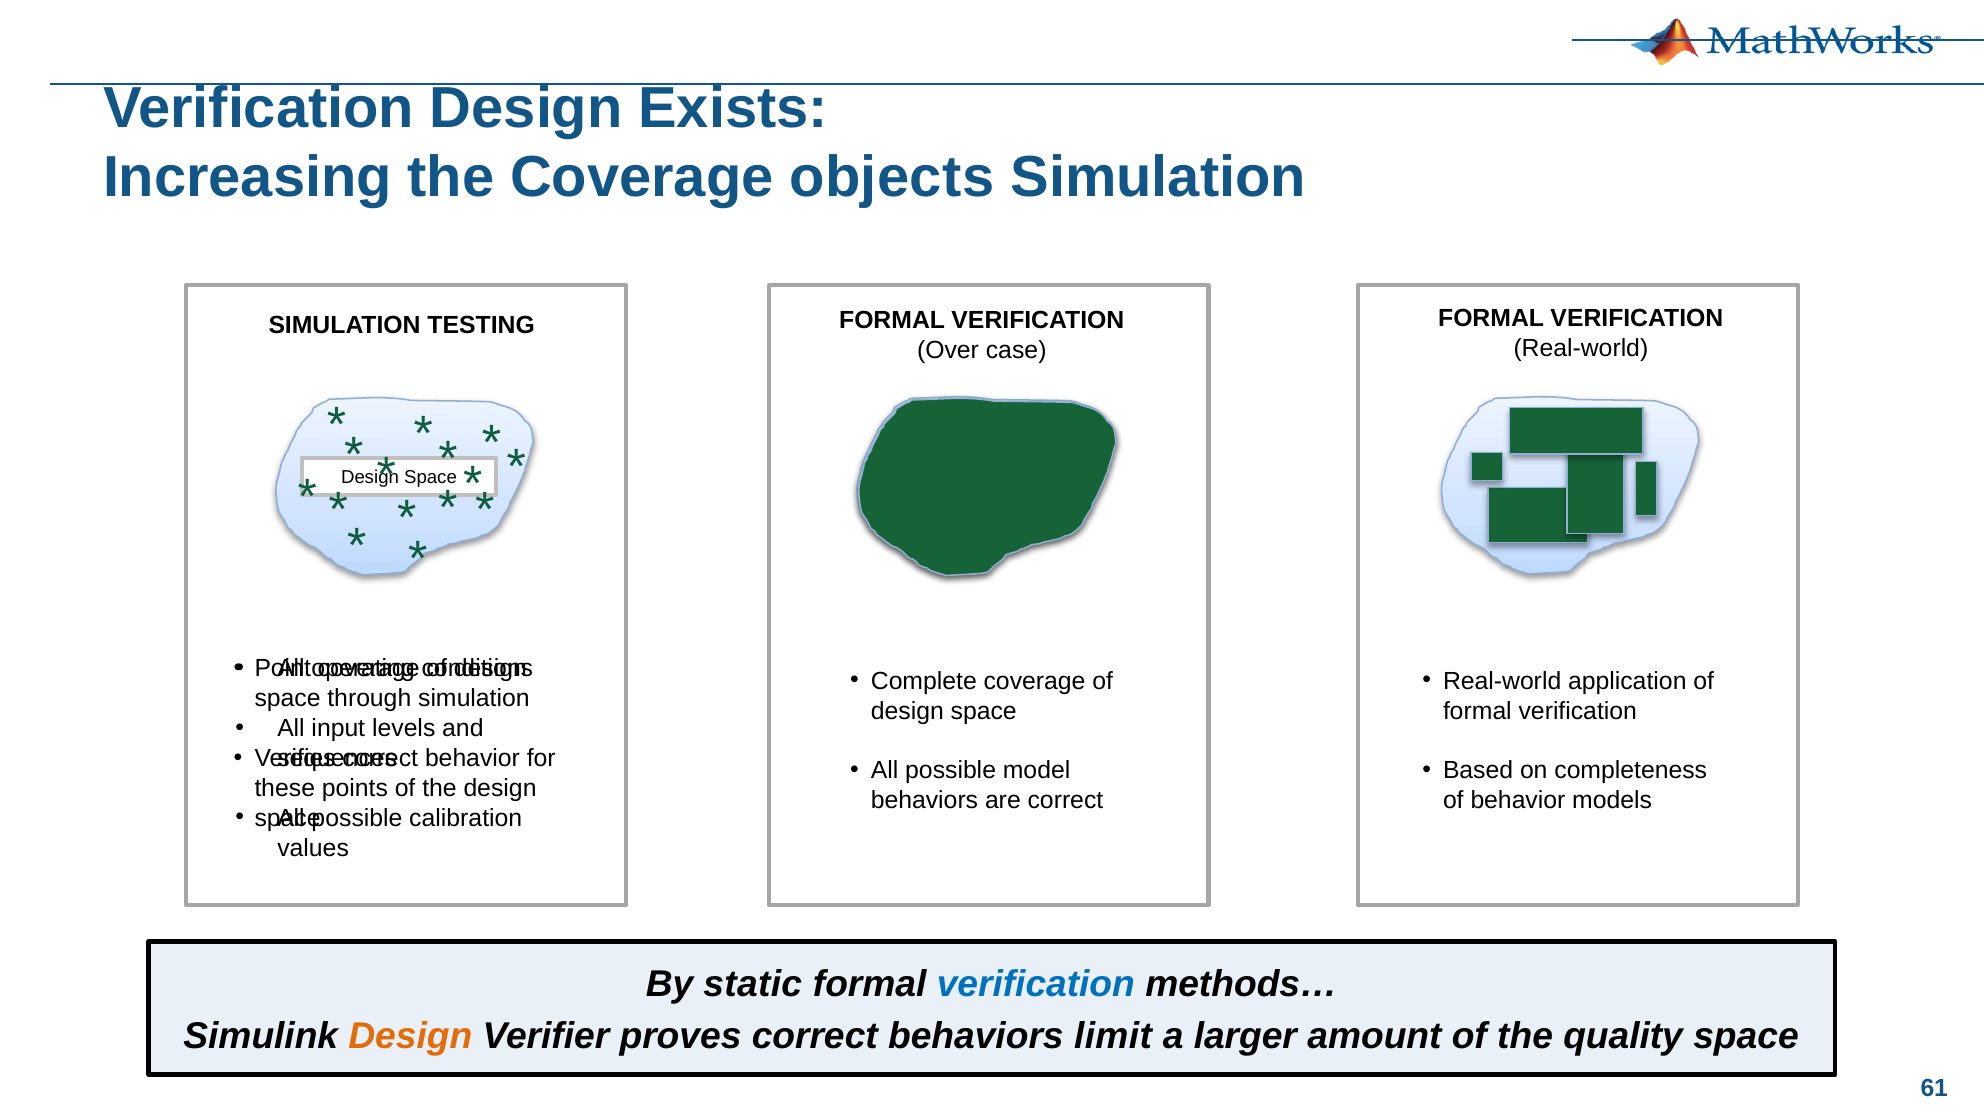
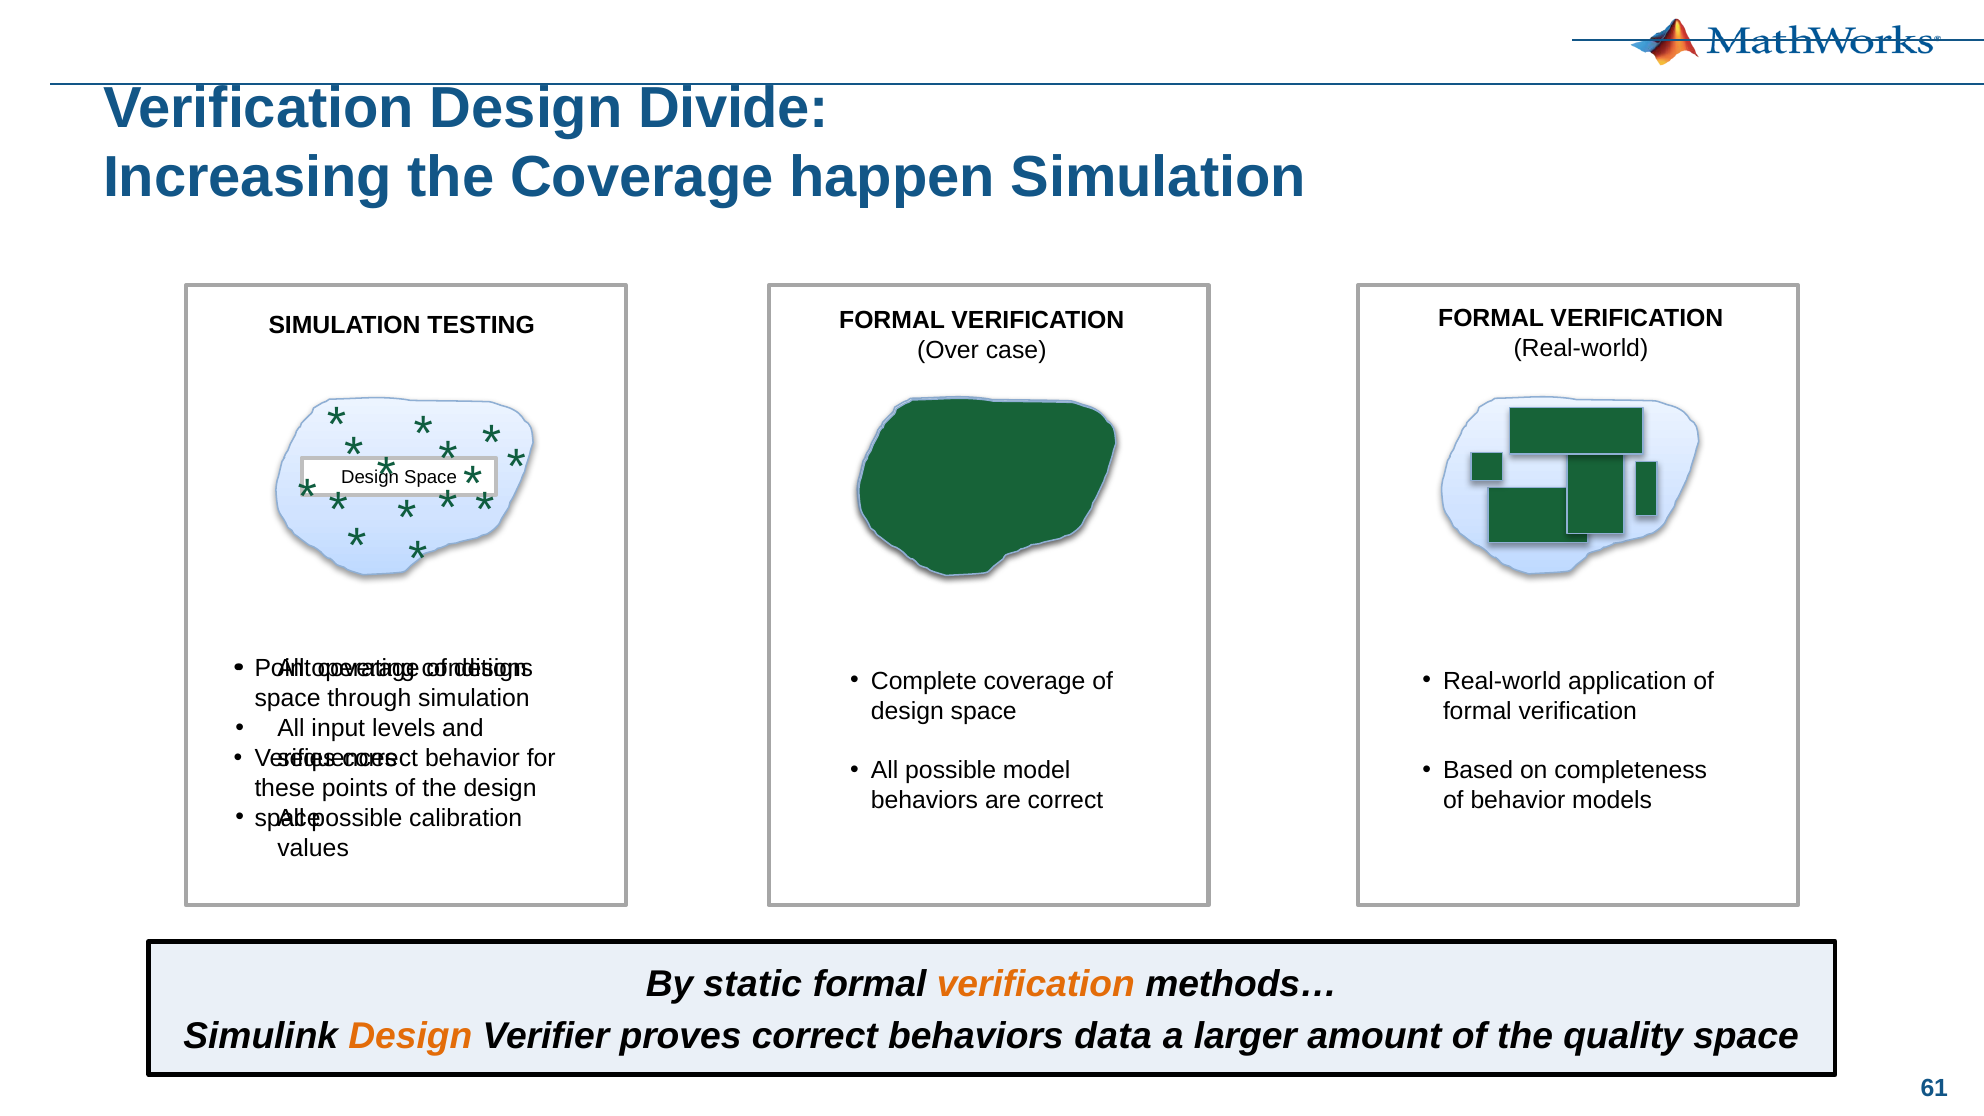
Exists: Exists -> Divide (733, 108)
objects: objects -> happen (892, 177)
verification colour: blue -> orange (1036, 984)
limit: limit -> data (1113, 1037)
